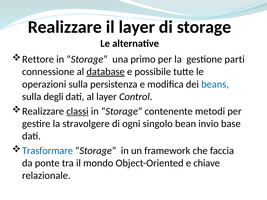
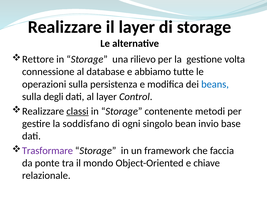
primo: primo -> rilievo (143, 59)
parti: parti -> volta (235, 59)
database underline: present -> none (106, 72)
possibile: possibile -> abbiamo (153, 72)
stravolgere: stravolgere -> soddisfano (86, 124)
Trasformare colour: blue -> purple (47, 151)
